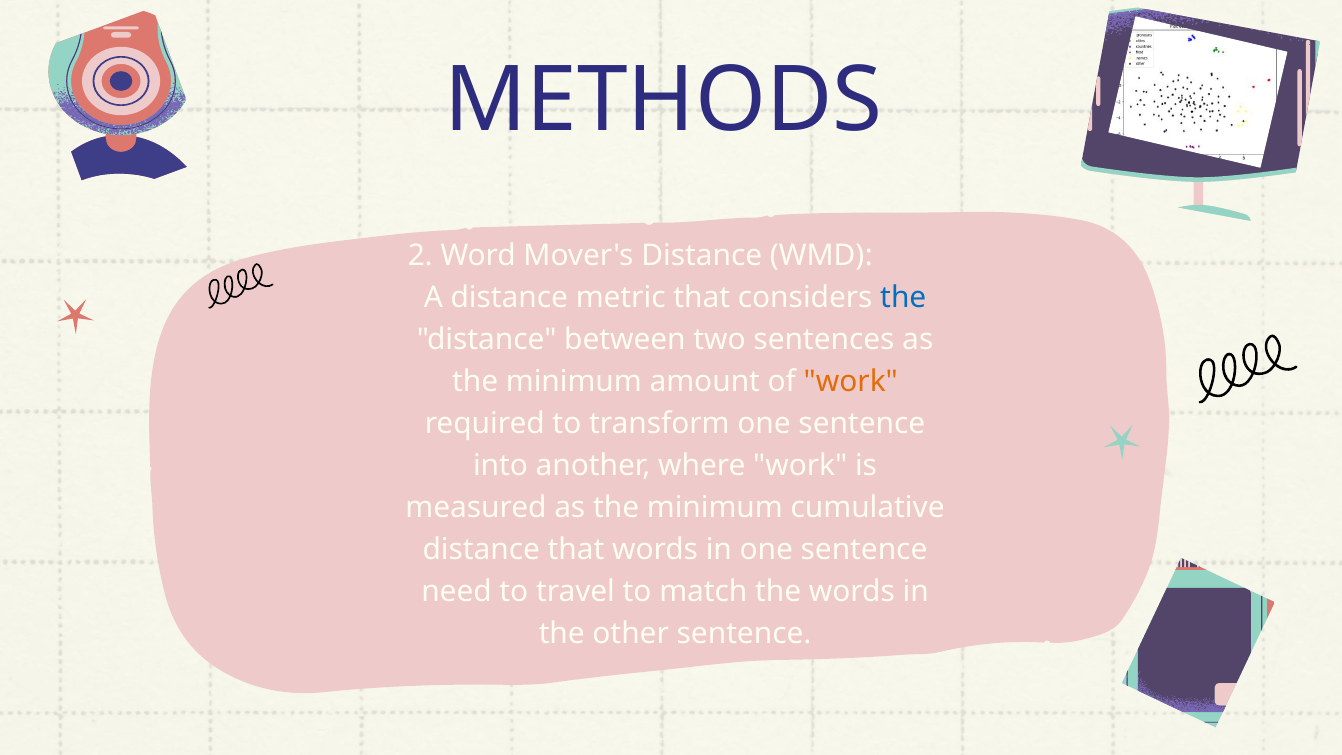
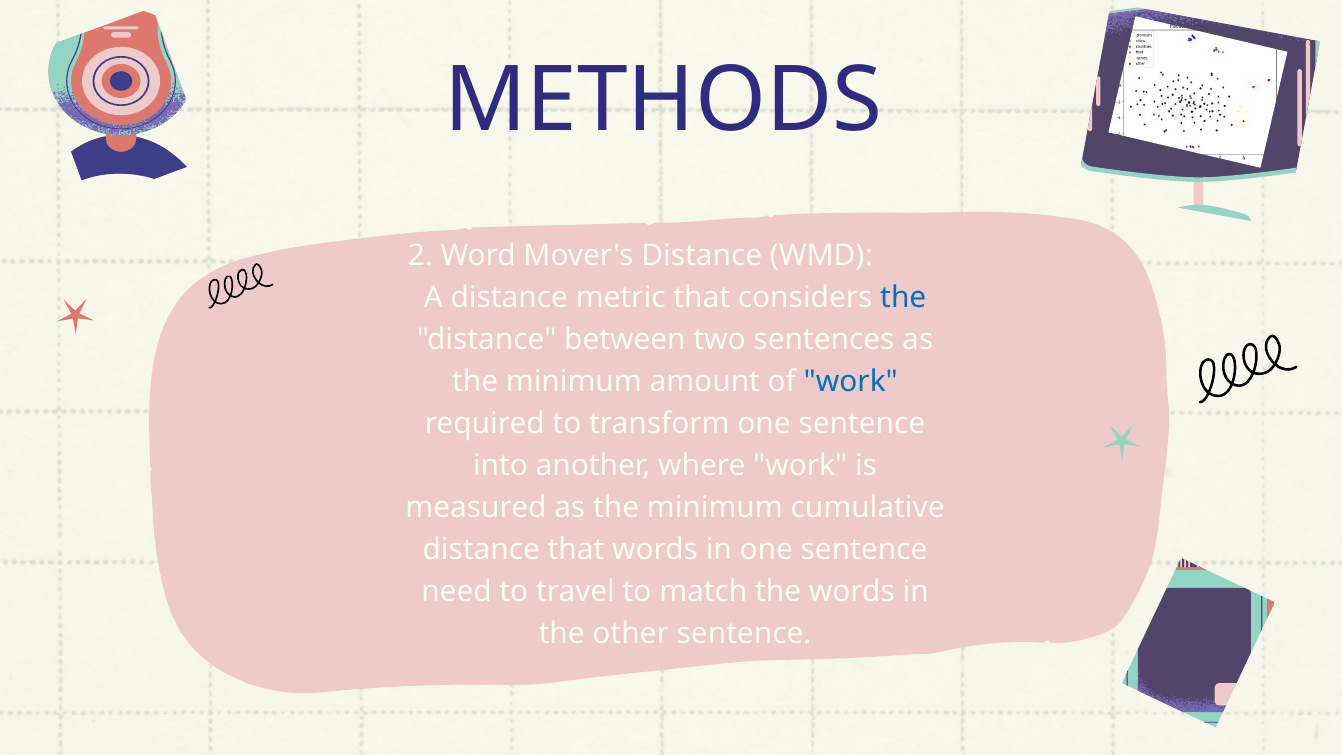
work colour: orange -> blue (851, 382)
